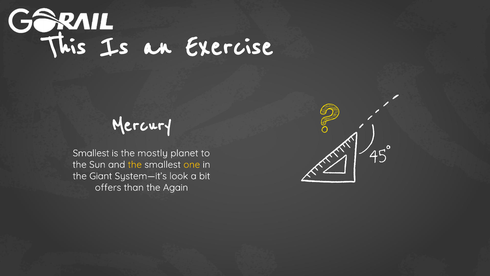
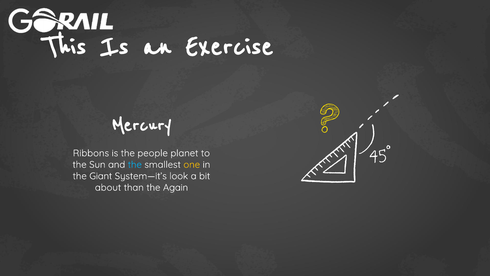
Smallest: Smallest -> Ribbons (91, 153)
mostly: mostly -> people (153, 153)
the colour: yellow -> light blue (135, 164)
offers: offers -> about (108, 187)
